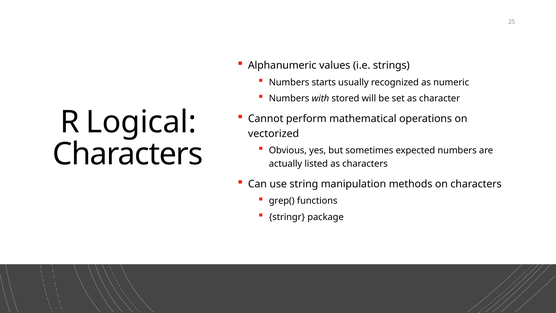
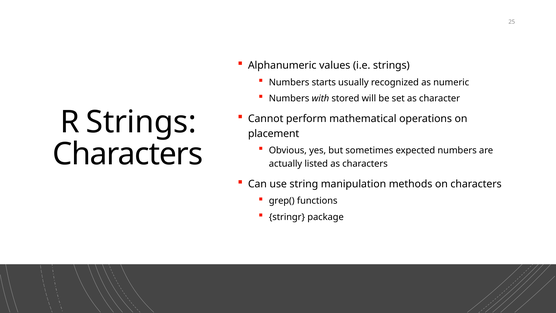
R Logical: Logical -> Strings (141, 122)
vectorized: vectorized -> placement (274, 134)
